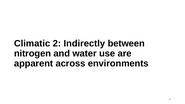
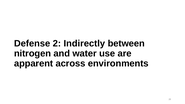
Climatic: Climatic -> Defense (32, 43)
